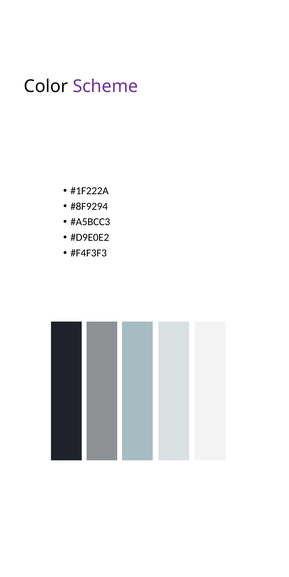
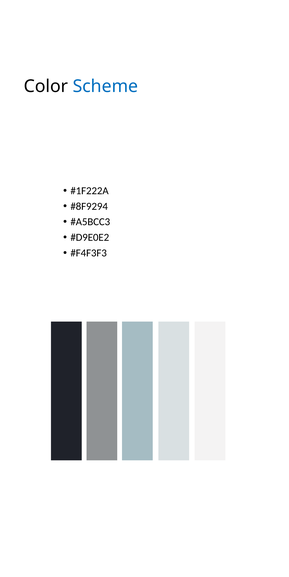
Scheme colour: purple -> blue (105, 87)
